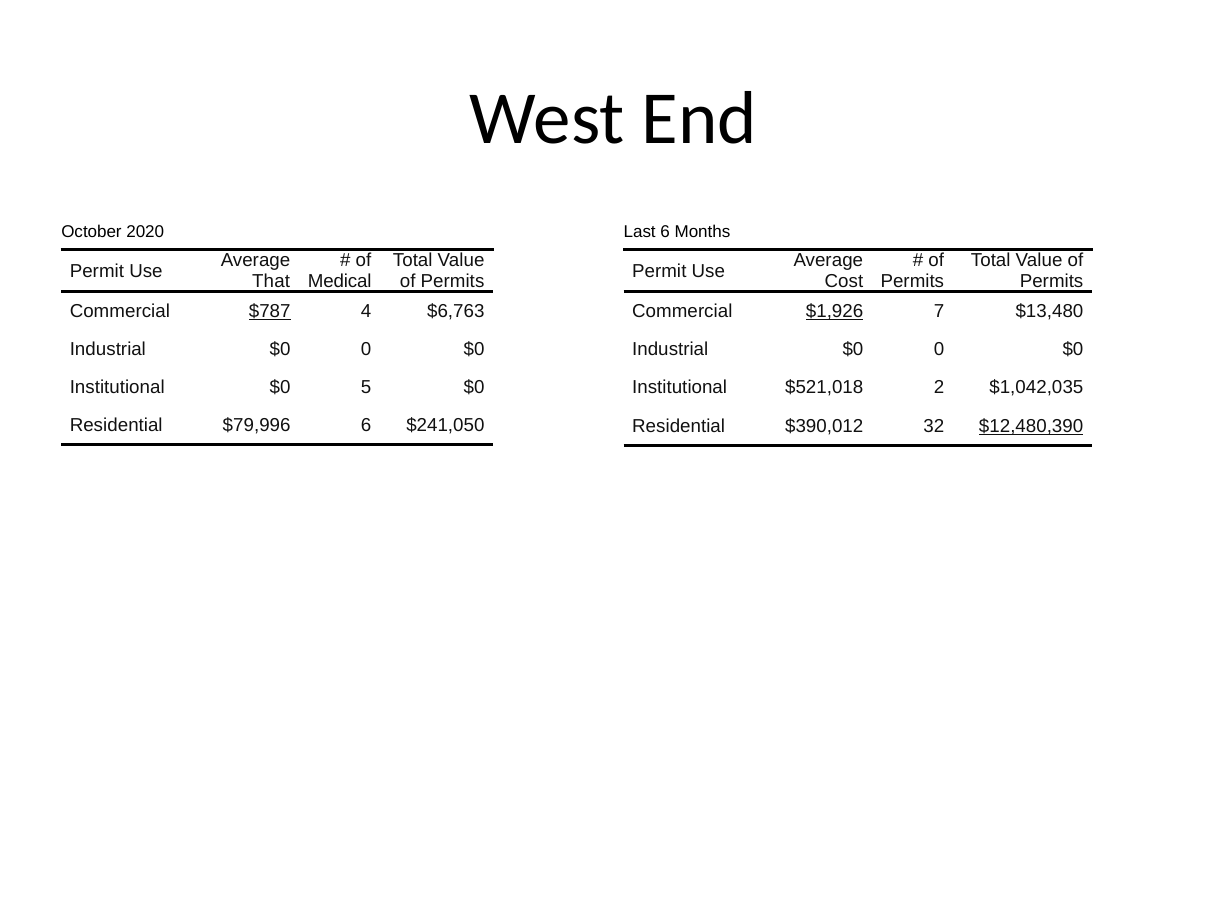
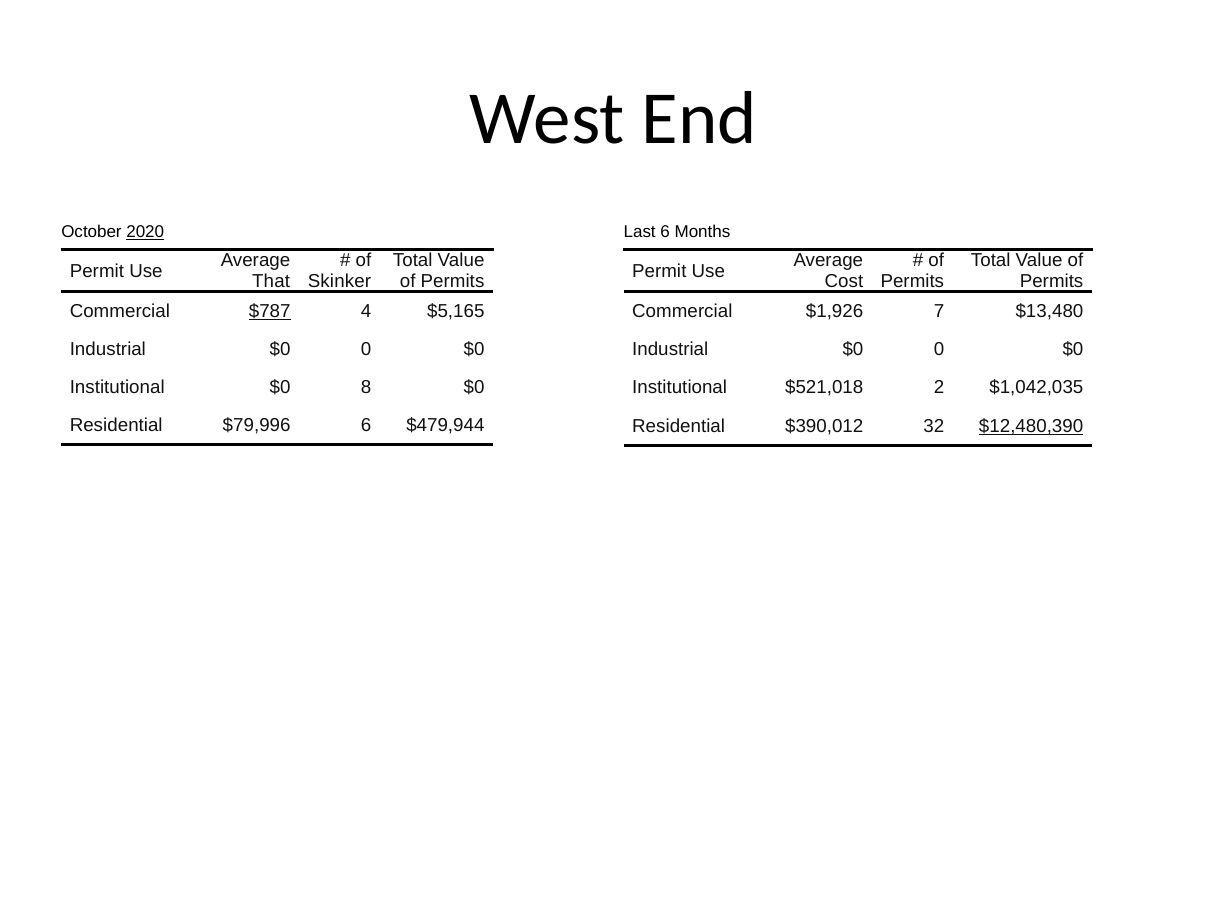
2020 underline: none -> present (145, 232)
Medical: Medical -> Skinker (339, 281)
$6,763: $6,763 -> $5,165 (456, 311)
$1,926 underline: present -> none (835, 311)
5: 5 -> 8 (366, 387)
$241,050: $241,050 -> $479,944 (445, 426)
